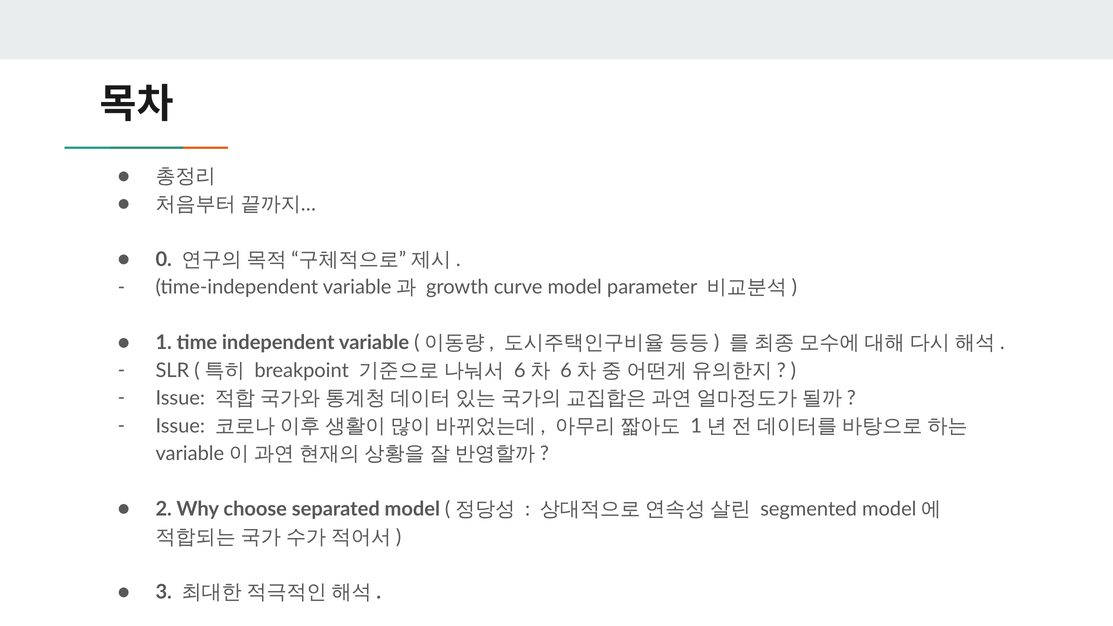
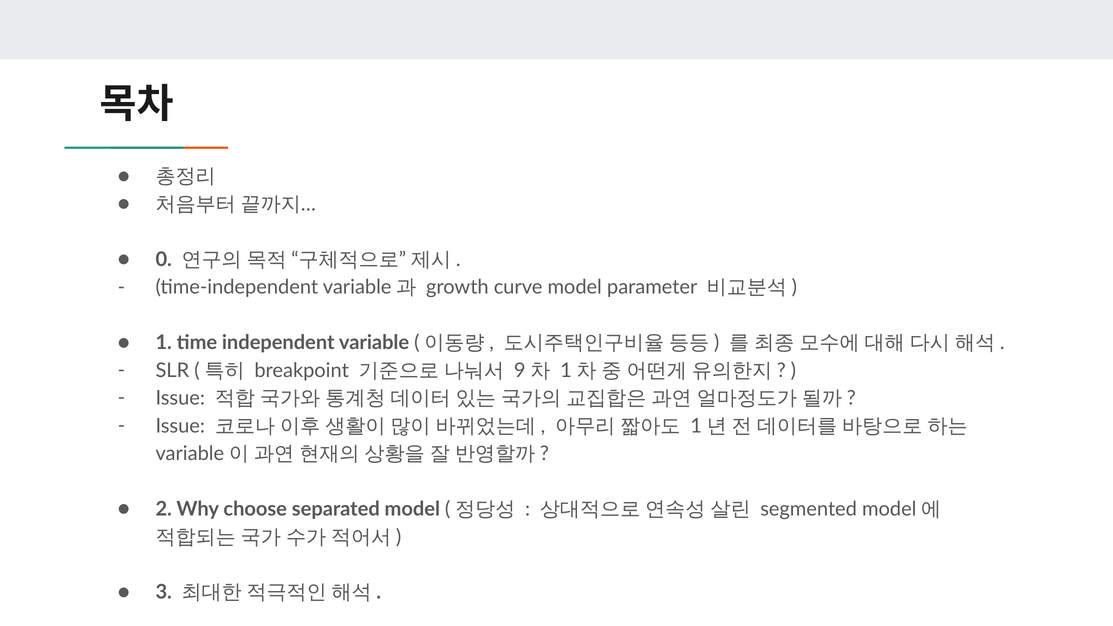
6: 6 -> 9 (520, 371)
6: 6 -> 1 (566, 371)
